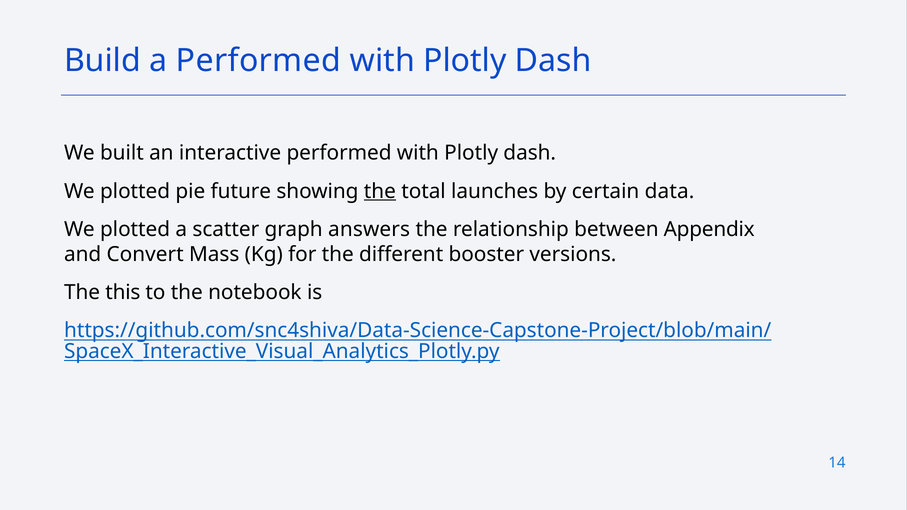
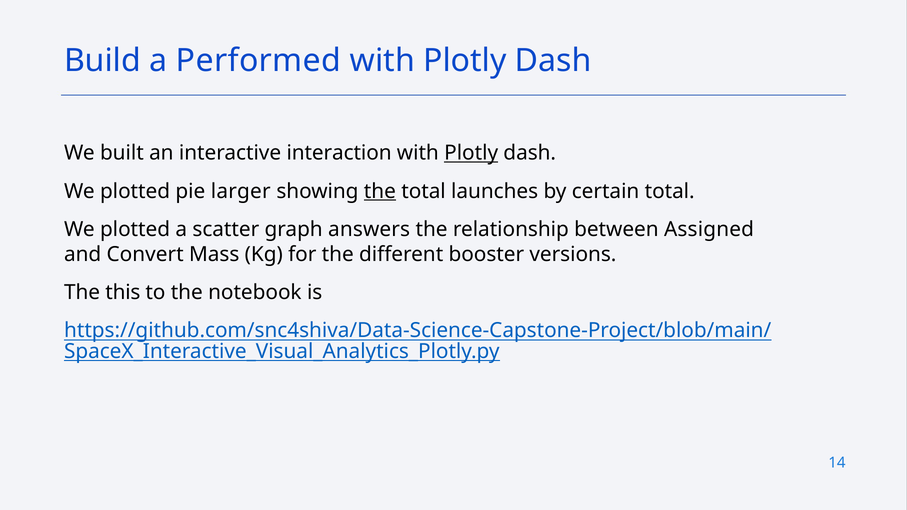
interactive performed: performed -> interaction (339, 153)
Plotly underline: none -> present (471, 153)
future: future -> larger (241, 191)
certain data: data -> total (670, 191)
Appendix: Appendix -> Assigned (709, 229)
